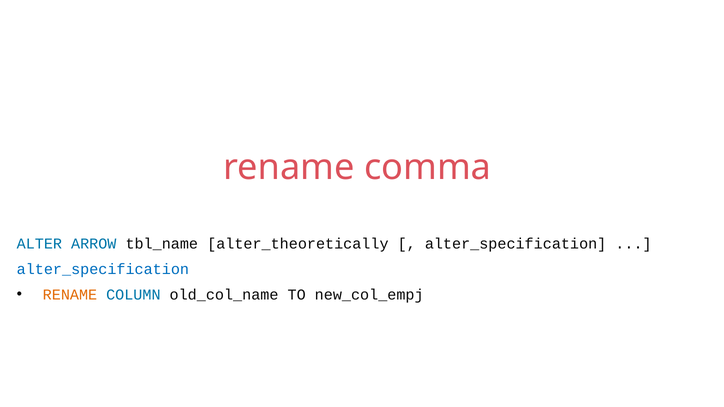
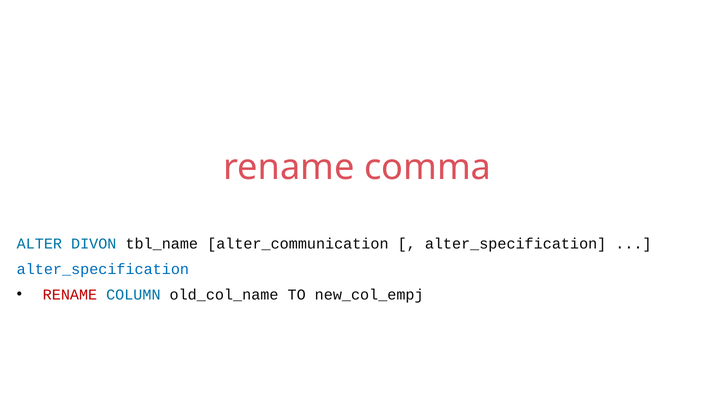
ARROW: ARROW -> DIVON (94, 244)
alter_theoretically: alter_theoretically -> alter_communication (298, 244)
RENAME colour: orange -> red (70, 295)
